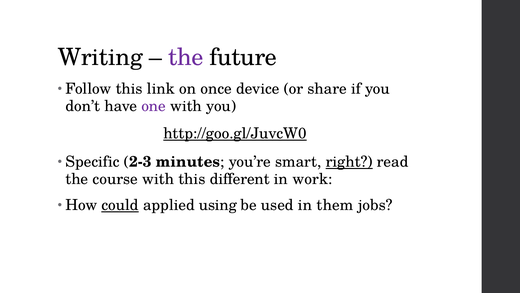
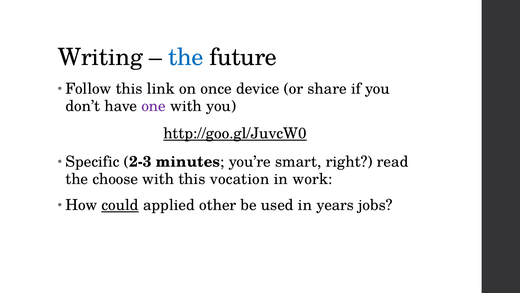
the colour: purple -> blue (186, 57)
right underline: present -> none (349, 162)
course: course -> choose (115, 179)
different: different -> vocation (240, 179)
using: using -> other (218, 205)
them: them -> years (335, 205)
